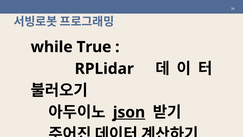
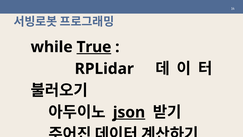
True underline: none -> present (94, 47)
